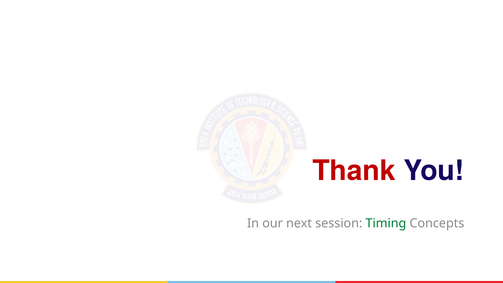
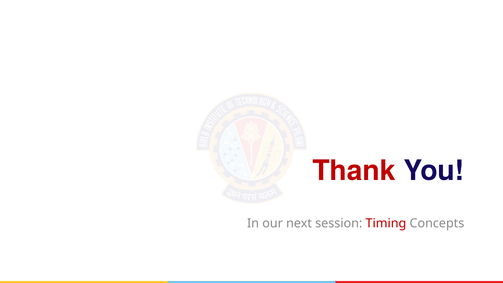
Timing colour: green -> red (386, 223)
